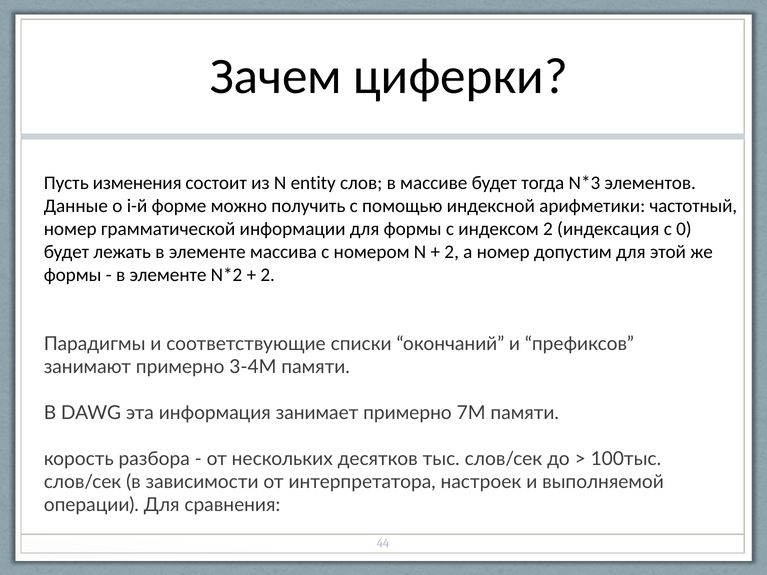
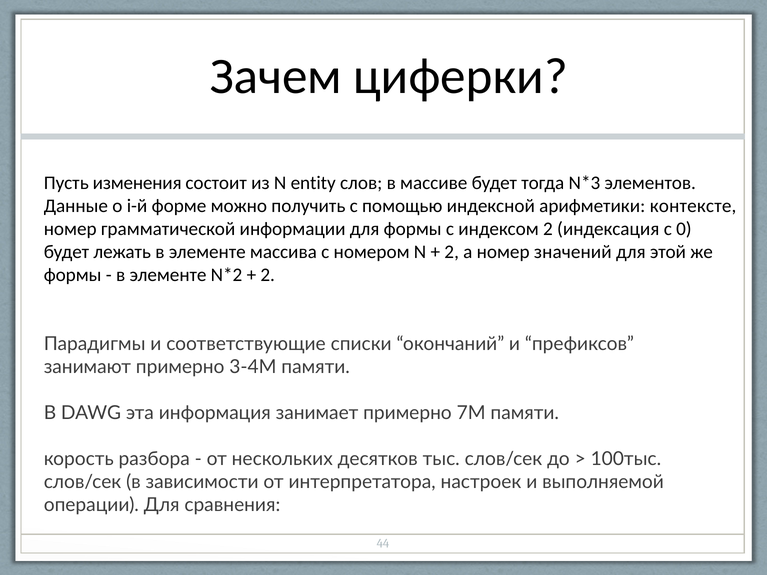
частотный: частотный -> контексте (693, 206)
допустим: допустим -> значений (573, 252)
